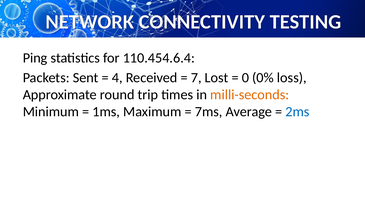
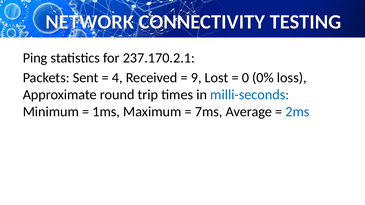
110.454.6.4: 110.454.6.4 -> 237.170.2.1 (159, 58)
7: 7 -> 9 (196, 78)
milli-seconds colour: orange -> blue (250, 95)
